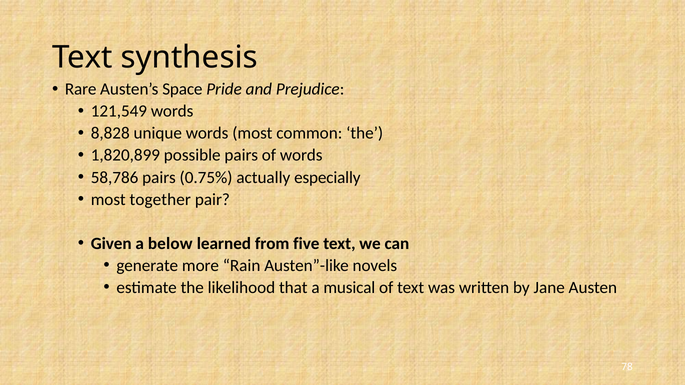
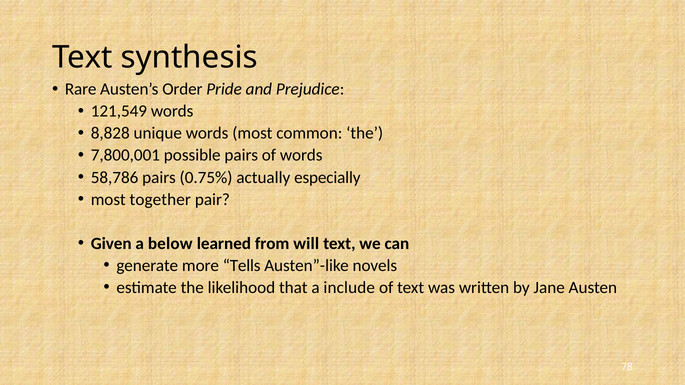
Space: Space -> Order (182, 89)
1,820,899: 1,820,899 -> 7,800,001 (125, 155)
five: five -> will (306, 244)
Rain: Rain -> Tells (242, 266)
musical: musical -> include (349, 288)
